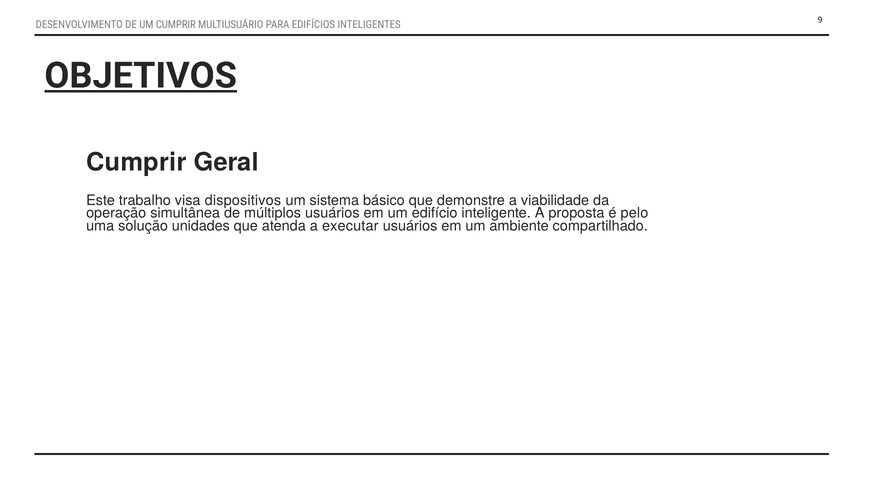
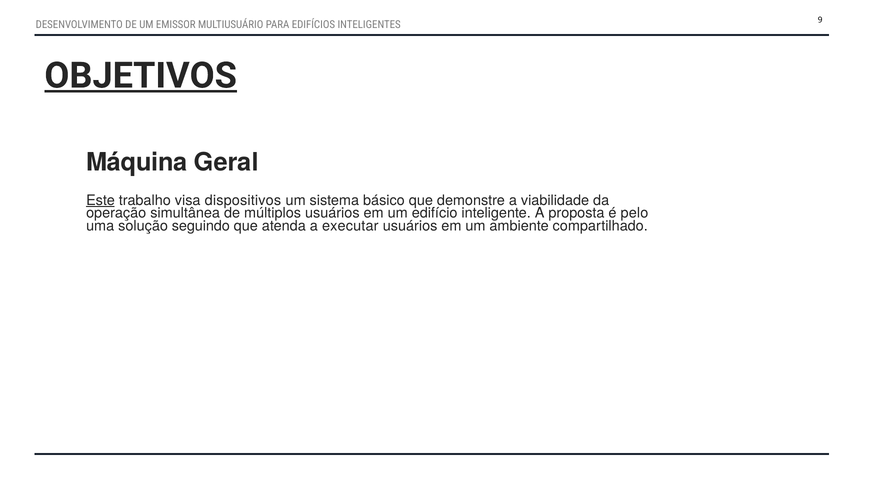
UM CUMPRIR: CUMPRIR -> EMISSOR (176, 25)
Cumprir: Cumprir -> Máquina (137, 163)
Este underline: none -> present (101, 200)
unidades: unidades -> seguindo (201, 226)
